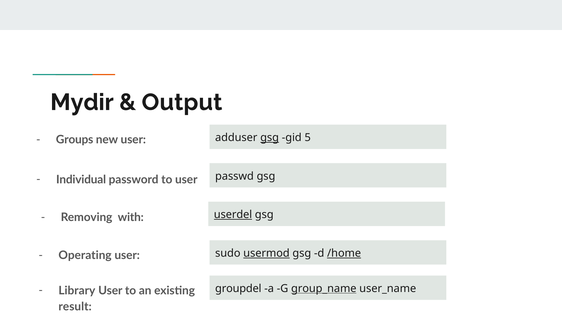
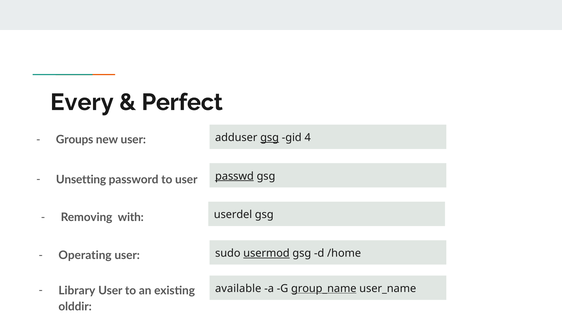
Mydir: Mydir -> Every (82, 102)
Output: Output -> Perfect (182, 102)
5: 5 -> 4 (308, 138)
passwd underline: none -> present (234, 176)
Individual: Individual -> Unsetting (81, 180)
userdel underline: present -> none (233, 215)
/home underline: present -> none (344, 253)
groupdel: groupdel -> available (238, 289)
result: result -> olddir (75, 307)
